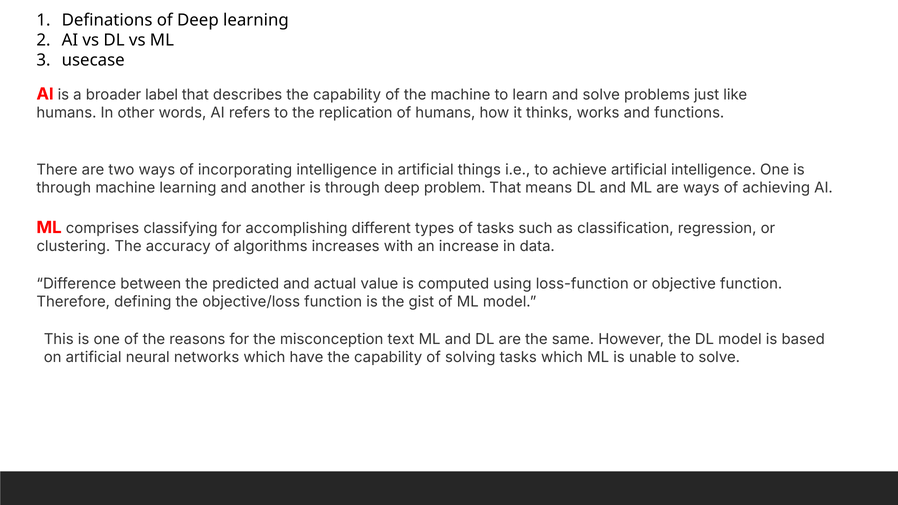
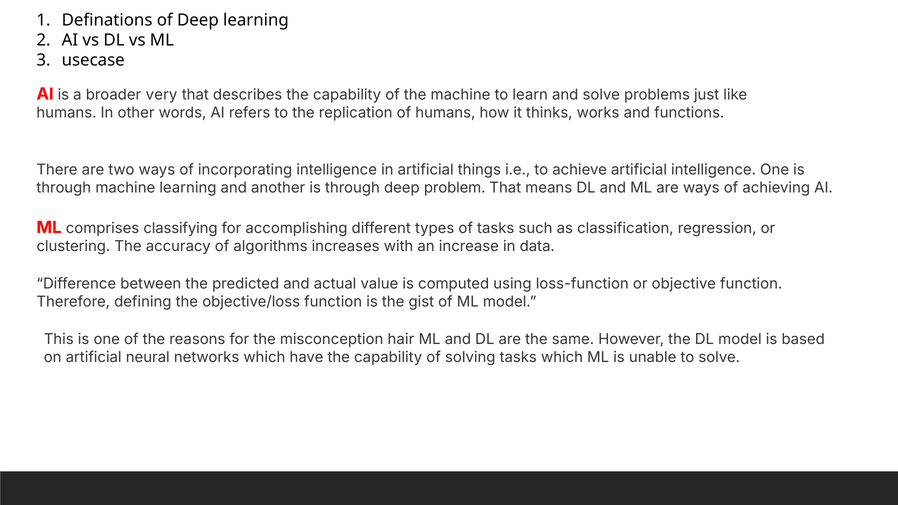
label: label -> very (162, 95)
text: text -> hair (401, 340)
